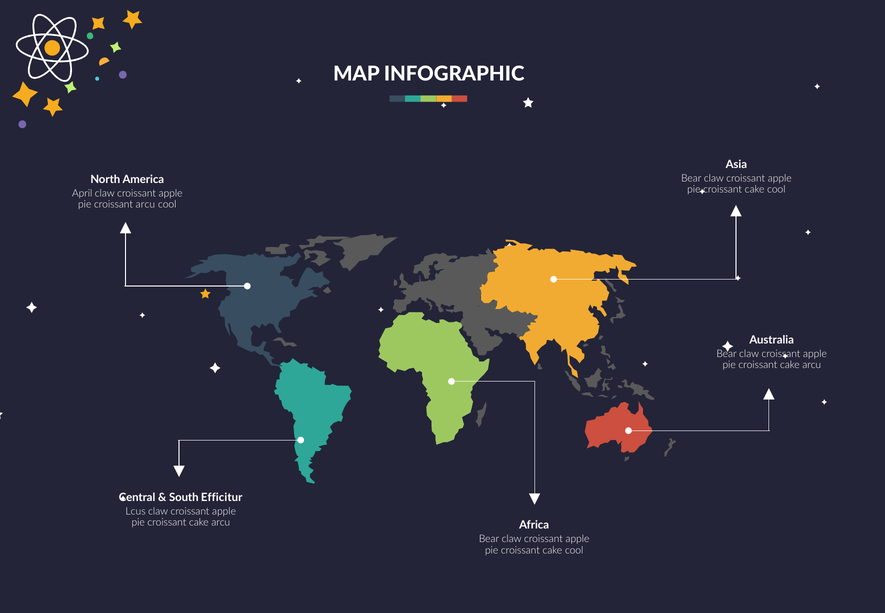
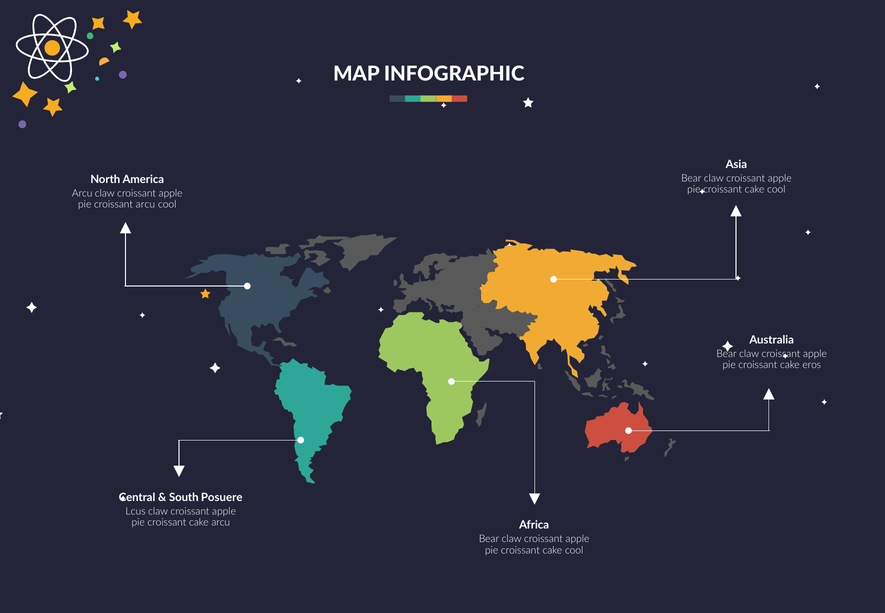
April: April -> Arcu (82, 193)
arcu: arcu -> eros (812, 365)
Efficitur: Efficitur -> Posuere (222, 497)
